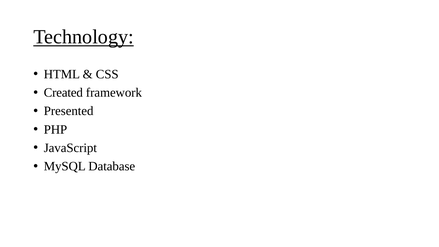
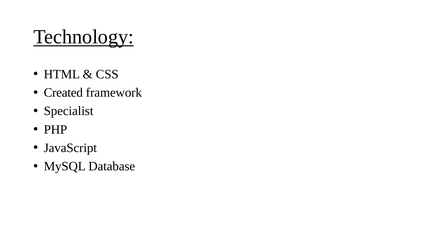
Presented: Presented -> Specialist (69, 111)
